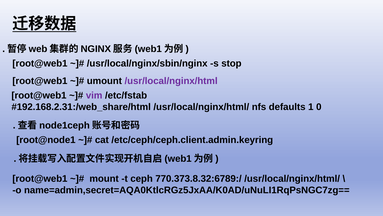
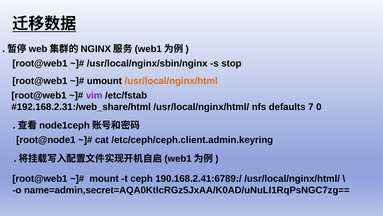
/usr/local/nginx/html colour: purple -> orange (171, 81)
1: 1 -> 7 (311, 107)
770.373.8.32:6789:/: 770.373.8.32:6789:/ -> 190.168.2.41:6789:/ (199, 178)
